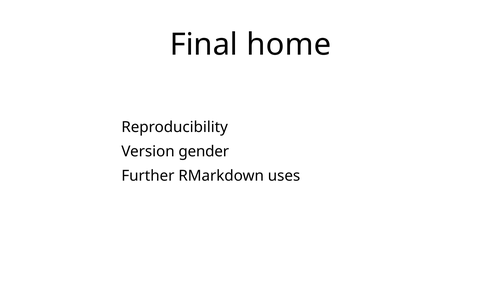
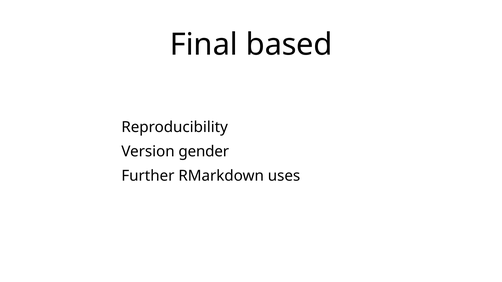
home: home -> based (289, 45)
